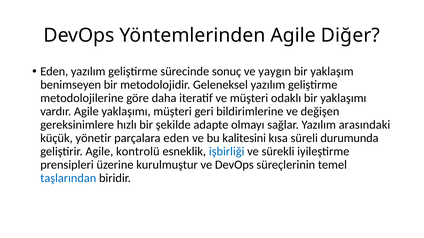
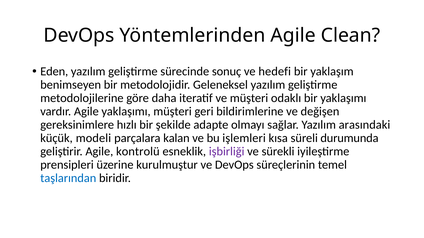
Diğer: Diğer -> Clean (351, 36)
yaygın: yaygın -> hedefi (275, 72)
yönetir: yönetir -> modeli (93, 138)
parçalara eden: eden -> kalan (176, 138)
kalitesini: kalitesini -> işlemleri (244, 138)
işbirliği colour: blue -> purple (227, 152)
